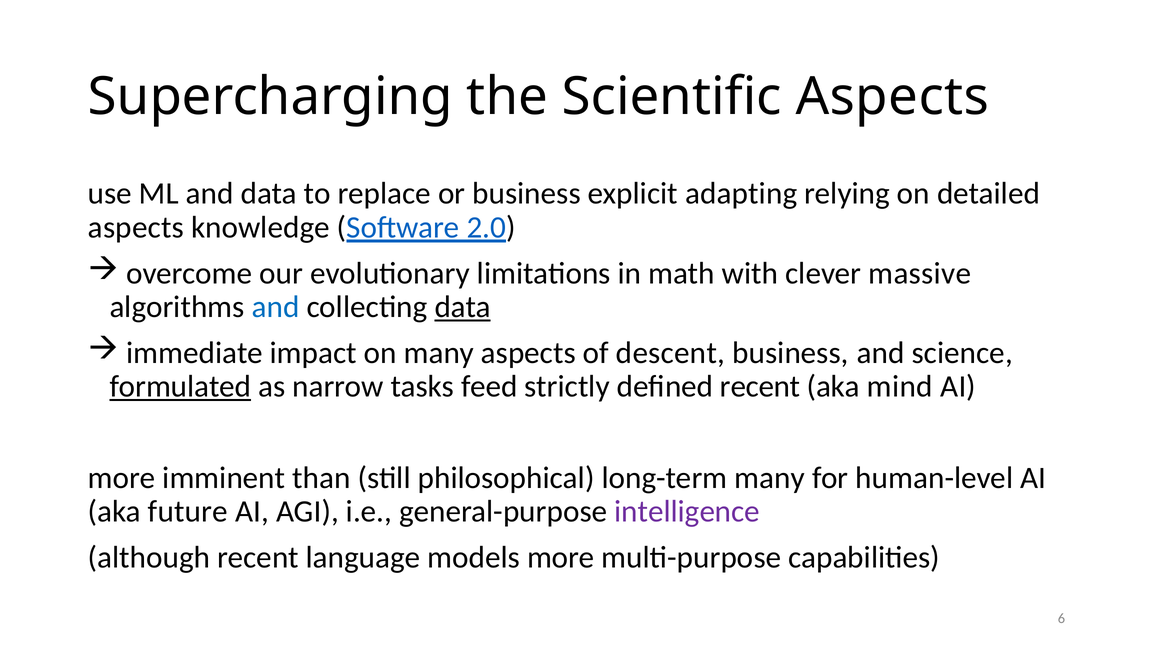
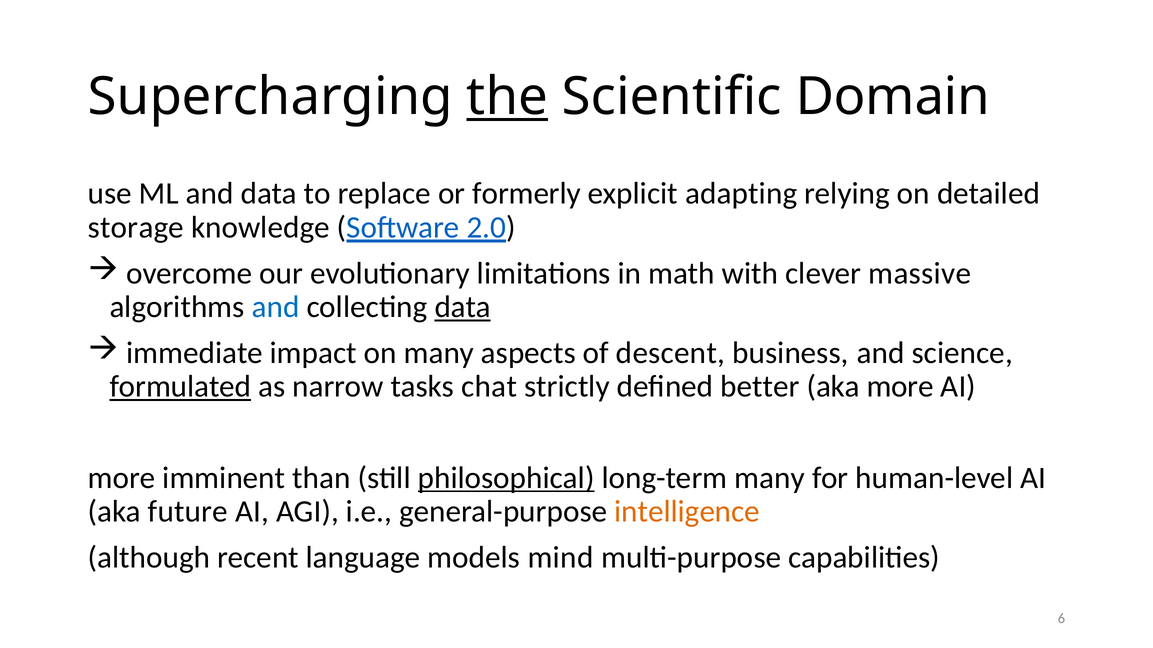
the underline: none -> present (507, 97)
Scientific Aspects: Aspects -> Domain (893, 97)
or business: business -> formerly (527, 194)
aspects: aspects -> storage (136, 228)
feed: feed -> chat (489, 387)
defined recent: recent -> better (760, 387)
aka mind: mind -> more (900, 387)
philosophical underline: none -> present (506, 478)
intelligence colour: purple -> orange (687, 512)
models more: more -> mind (561, 558)
